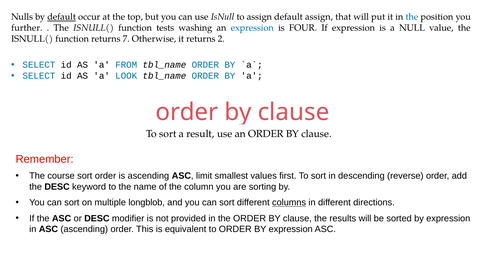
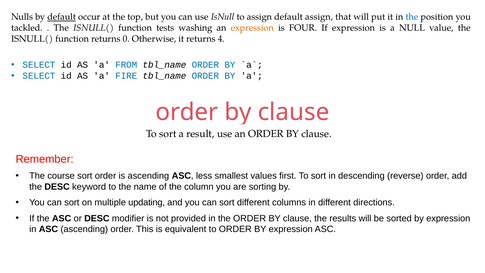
further: further -> tackled (27, 28)
expression colour: blue -> orange (252, 28)
7: 7 -> 0 (126, 39)
2: 2 -> 4 (221, 39)
LOOK: LOOK -> FIRE (126, 76)
limit: limit -> less (204, 176)
longblob: longblob -> updating (147, 202)
columns underline: present -> none (289, 202)
